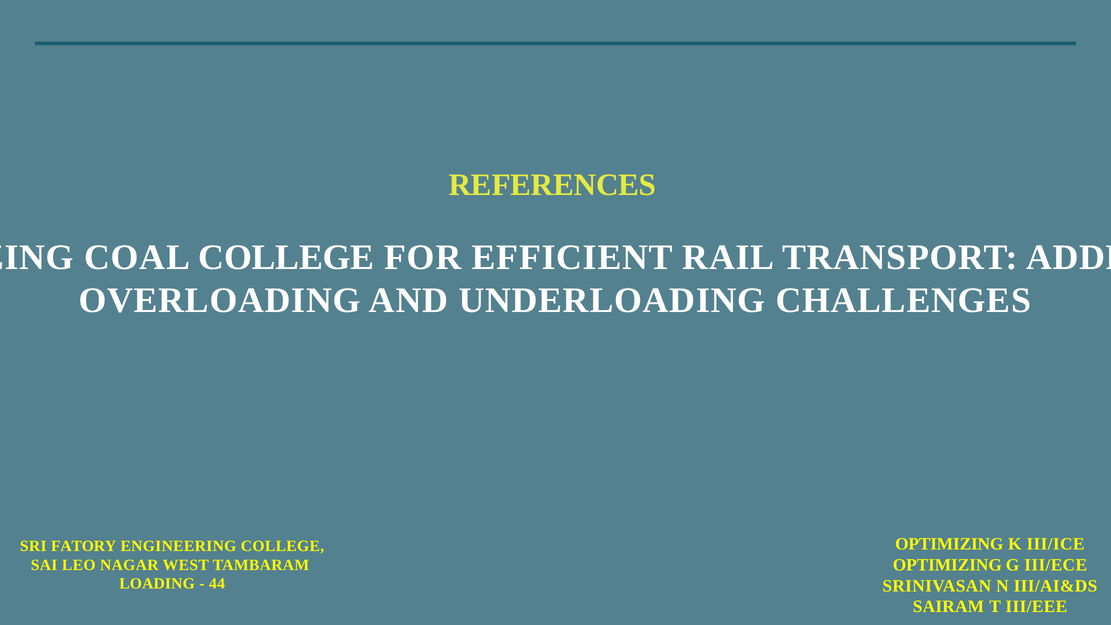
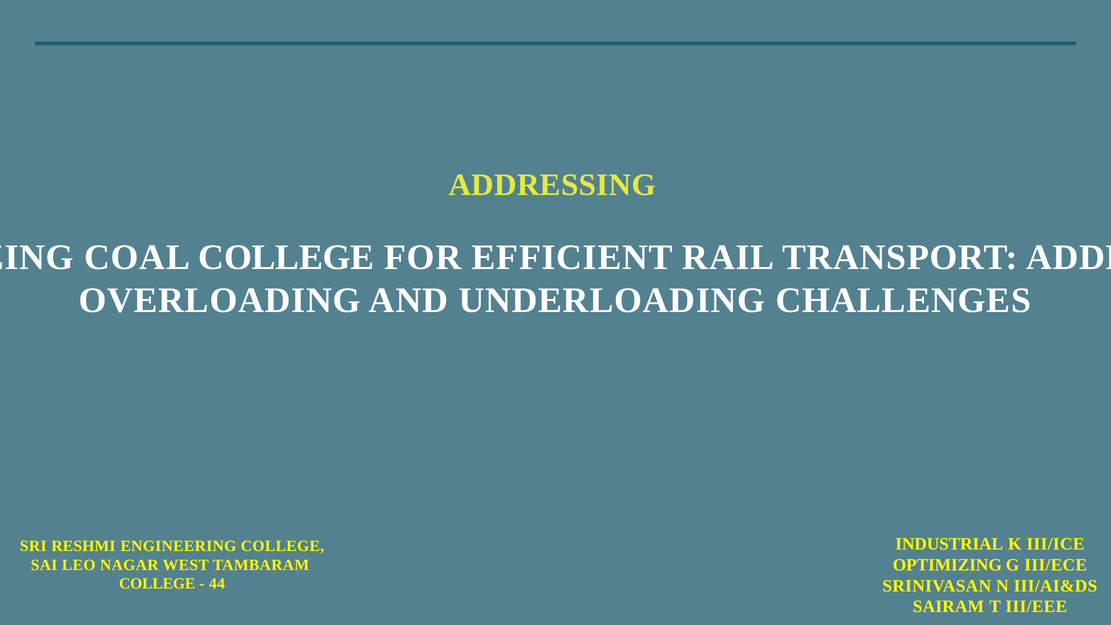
REFERENCES: REFERENCES -> ADDRESSING (552, 185)
OPTIMIZING: OPTIMIZING -> INDUSTRIAL (949, 544)
FATORY: FATORY -> RESHMI (83, 546)
LOADING: LOADING -> COLLEGE (157, 584)
